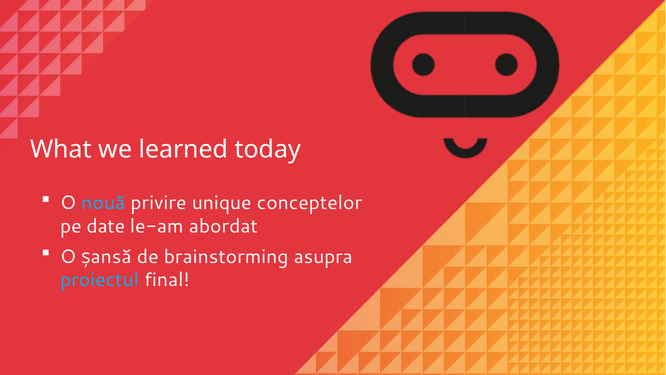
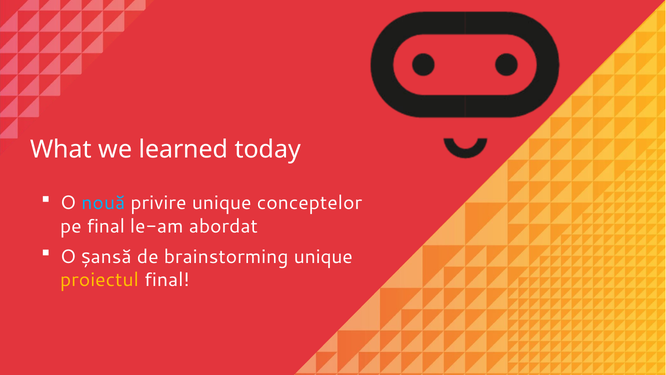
pe date: date -> final (106, 226)
brainstorming asupra: asupra -> unique (323, 256)
proiectul colour: light blue -> yellow (100, 280)
